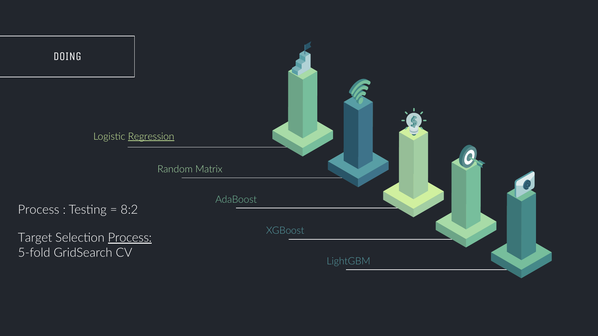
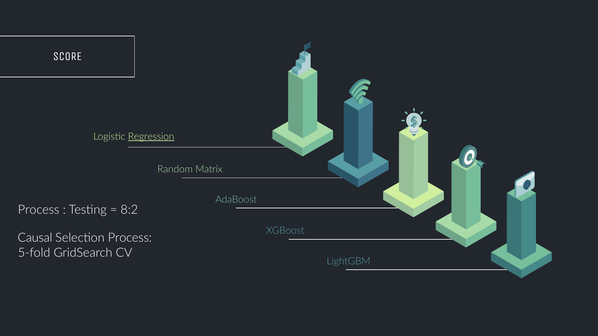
DOING: DOING -> SCORE (67, 56)
Target: Target -> Causal (35, 238)
Process underline: present -> none (130, 238)
